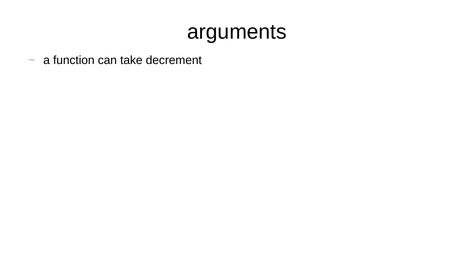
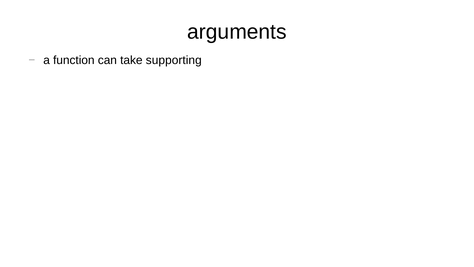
decrement: decrement -> supporting (174, 60)
